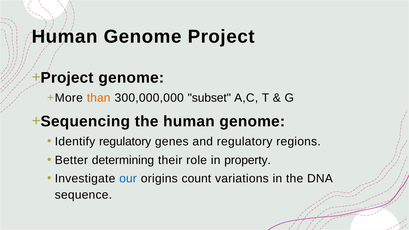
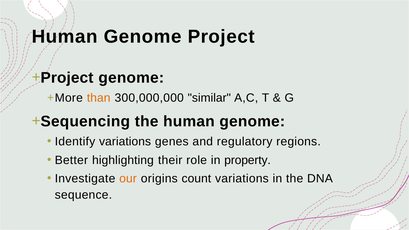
subset: subset -> similar (209, 98)
Identify regulatory: regulatory -> variations (125, 142)
determining: determining -> highlighting (123, 160)
our colour: blue -> orange (128, 179)
